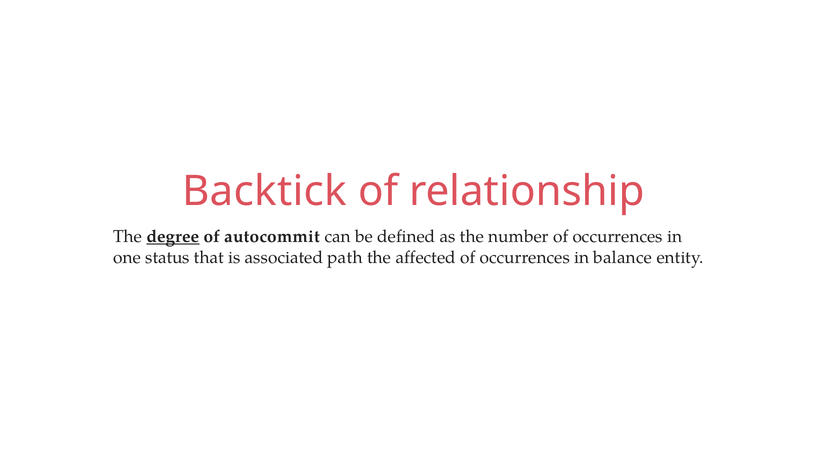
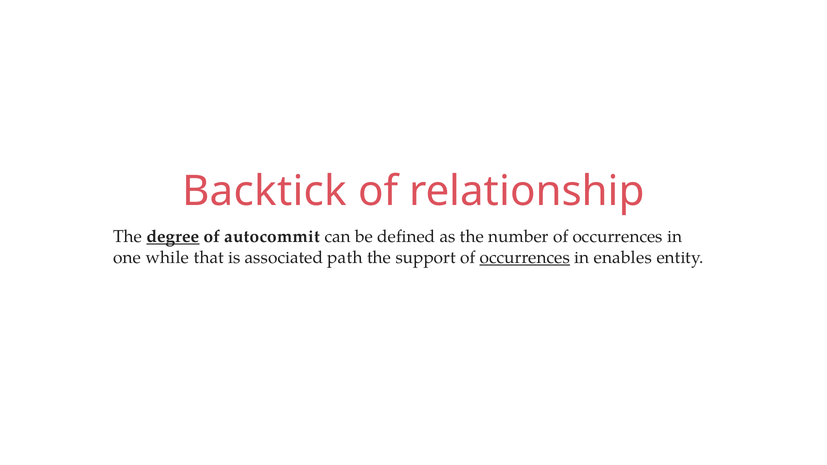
status: status -> while (167, 258)
affected: affected -> support (426, 258)
occurrences underline: none -> present (525, 258)
balance: balance -> enables (623, 258)
